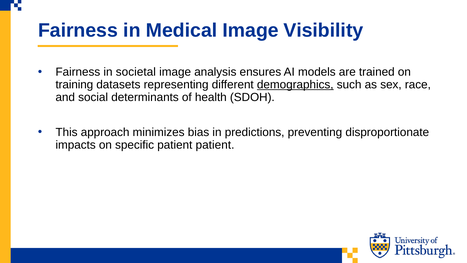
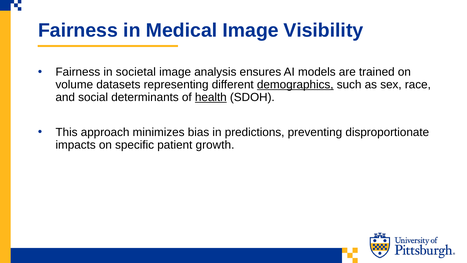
training: training -> volume (74, 84)
health underline: none -> present (211, 97)
patient patient: patient -> growth (215, 145)
